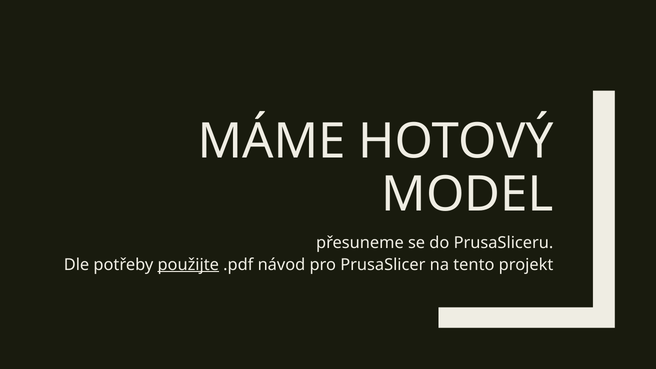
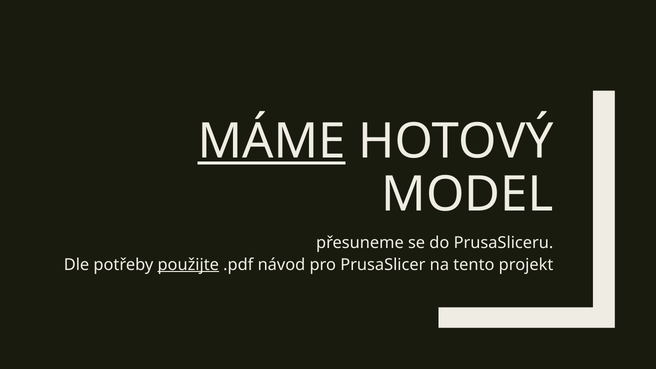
MÁME underline: none -> present (272, 142)
